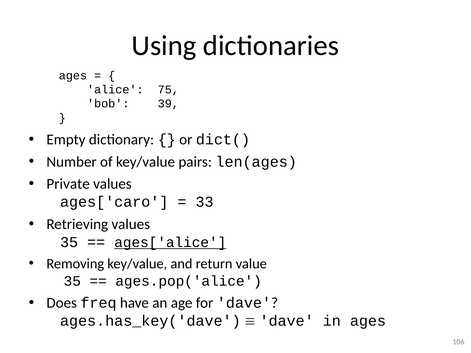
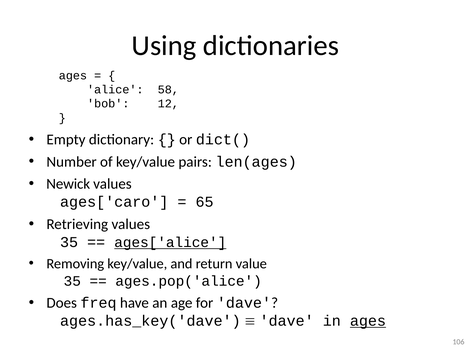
75: 75 -> 58 (168, 90)
39: 39 -> 12 (168, 104)
Private: Private -> Newick (68, 184)
33: 33 -> 65 (205, 202)
ages underline: none -> present (368, 321)
